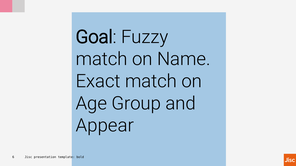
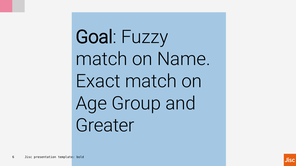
Appear: Appear -> Greater (105, 126)
